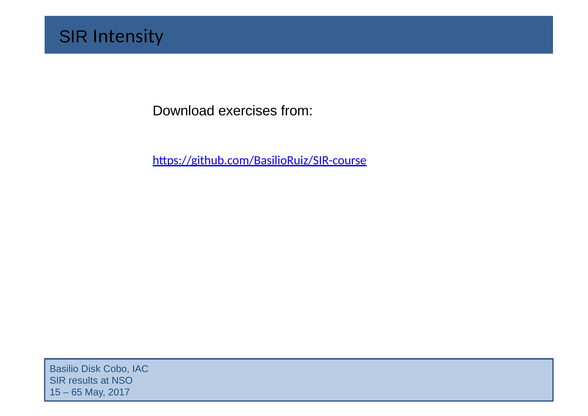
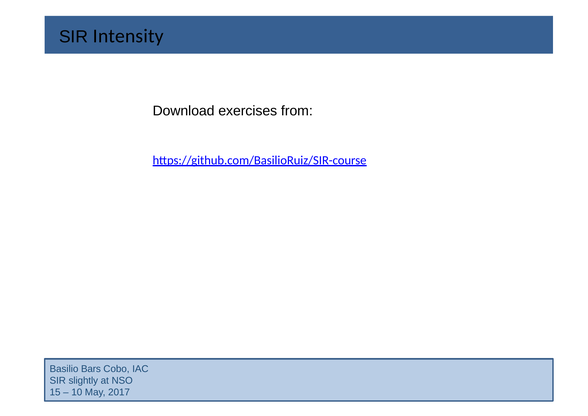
Disk: Disk -> Bars (91, 368)
results: results -> slightly (83, 380)
65: 65 -> 10 (77, 392)
